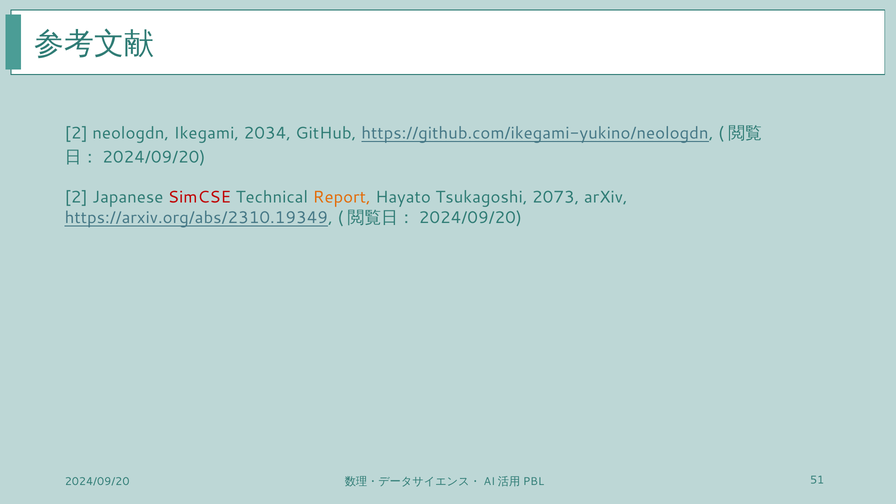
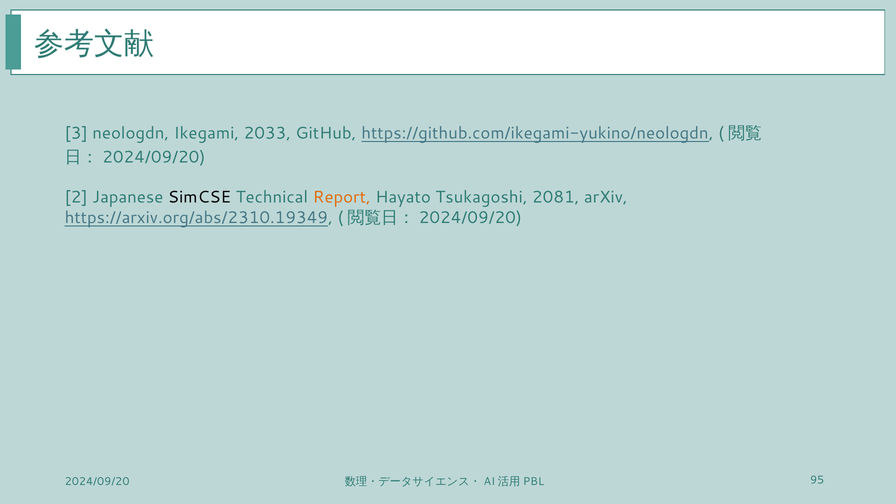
2: 2 -> 3 (76, 133)
2034: 2034 -> 2033 (267, 133)
SimCSE colour: red -> black (199, 197)
2073: 2073 -> 2081 (556, 197)
51: 51 -> 95 (817, 480)
